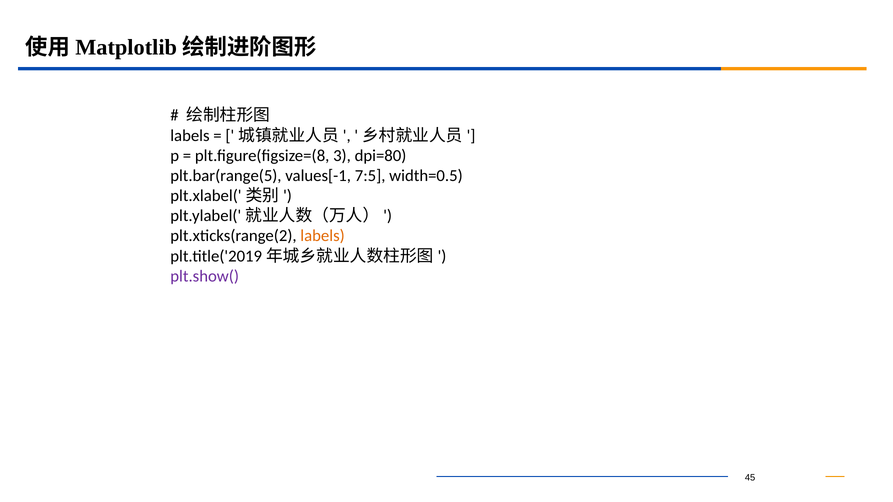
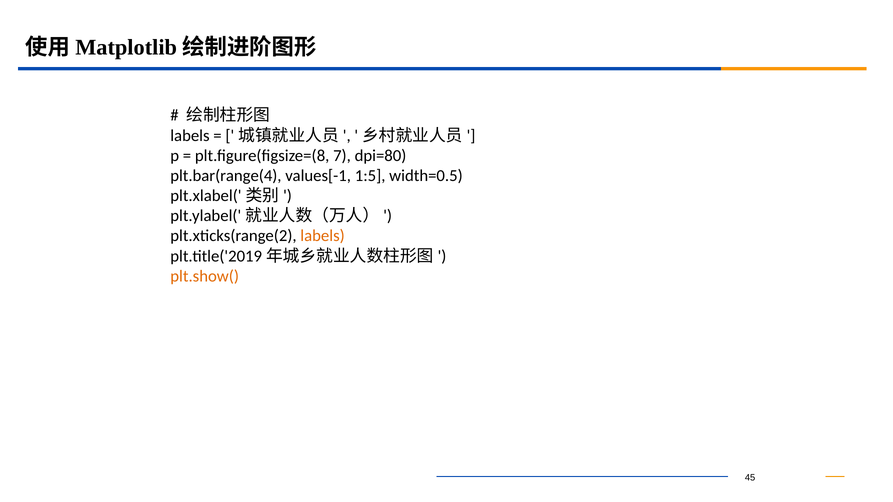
3: 3 -> 7 (342, 156)
plt.bar(range(5: plt.bar(range(5 -> plt.bar(range(4 (226, 176)
7:5: 7:5 -> 1:5 (370, 176)
plt.show( colour: purple -> orange (205, 276)
